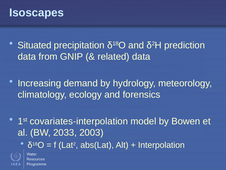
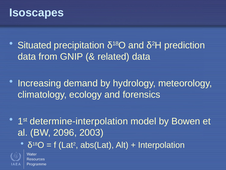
covariates-interpolation: covariates-interpolation -> determine-interpolation (79, 121)
2033: 2033 -> 2096 (65, 132)
